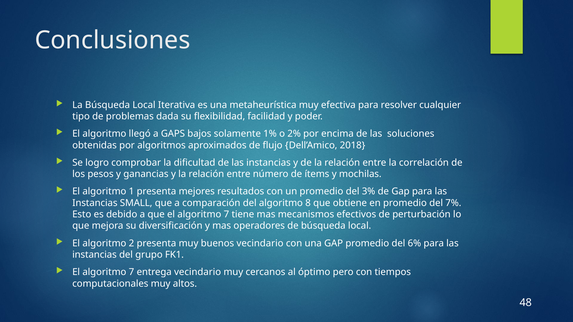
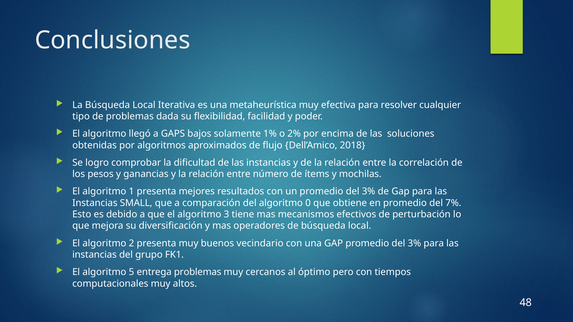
8: 8 -> 0 (308, 203)
que el algoritmo 7: 7 -> 3 (226, 215)
GAP promedio del 6%: 6% -> 3% (414, 243)
7: 7 -> 5 (131, 272)
entrega vecindario: vecindario -> problemas (198, 272)
